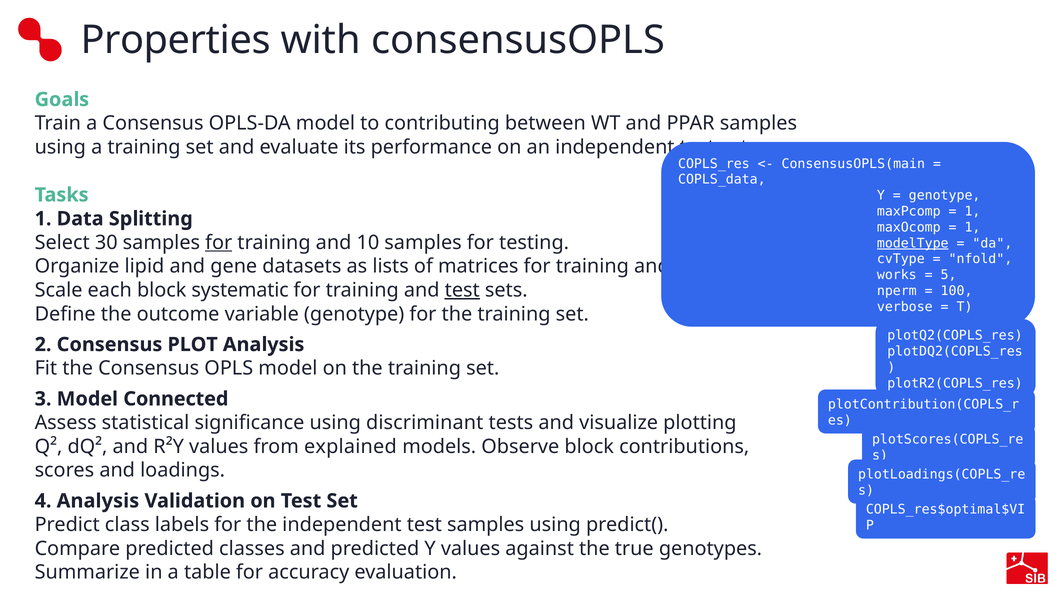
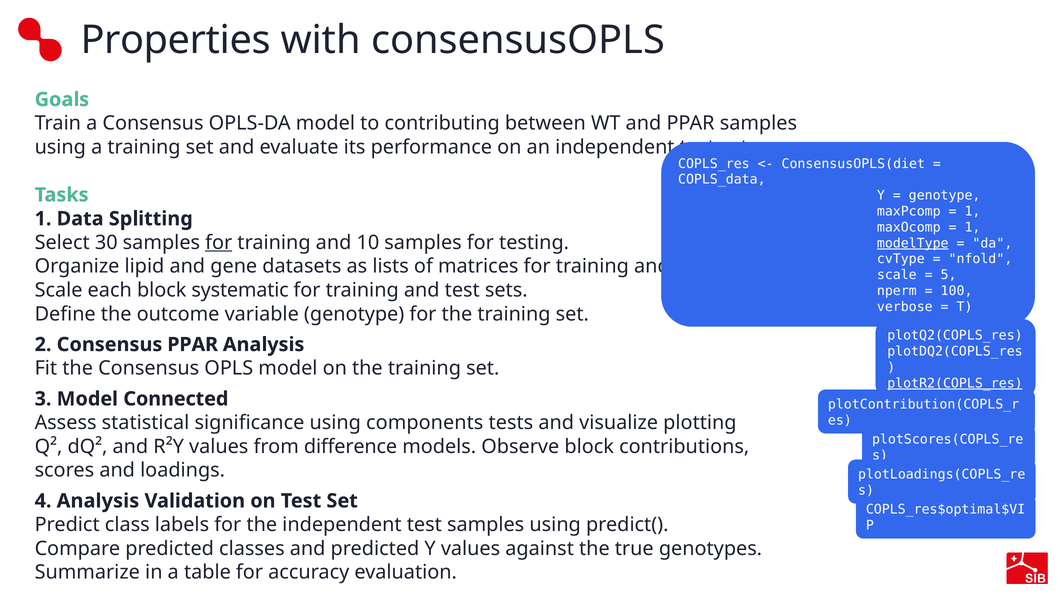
ConsensusOPLS(main: ConsensusOPLS(main -> ConsensusOPLS(diet (853, 164)
works: works -> scale (897, 275)
test underline: present -> none (462, 290)
Consensus PLOT: PLOT -> PPAR (193, 345)
plotR2(COPLS_res underline: none -> present (955, 383)
discriminant: discriminant -> components (425, 423)
explained: explained -> difference (351, 447)
